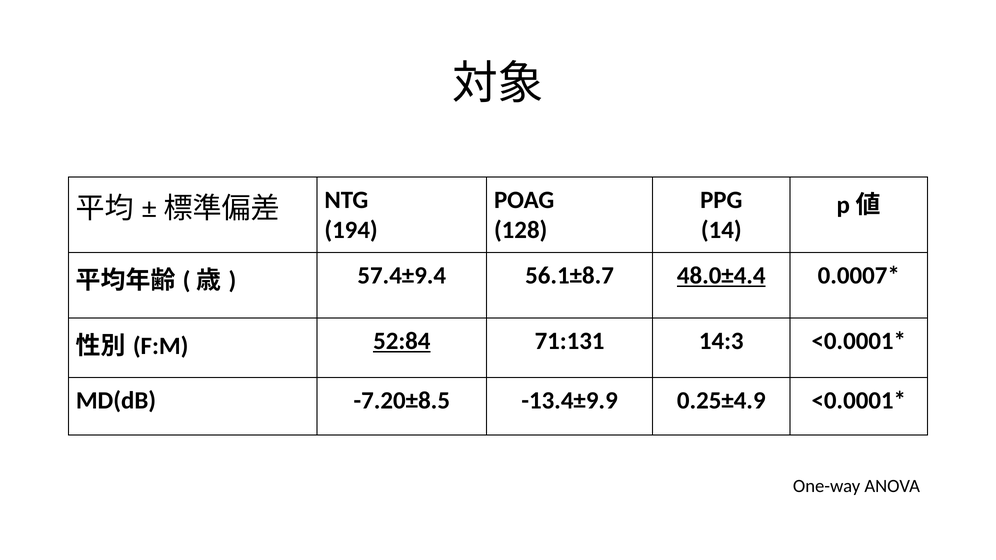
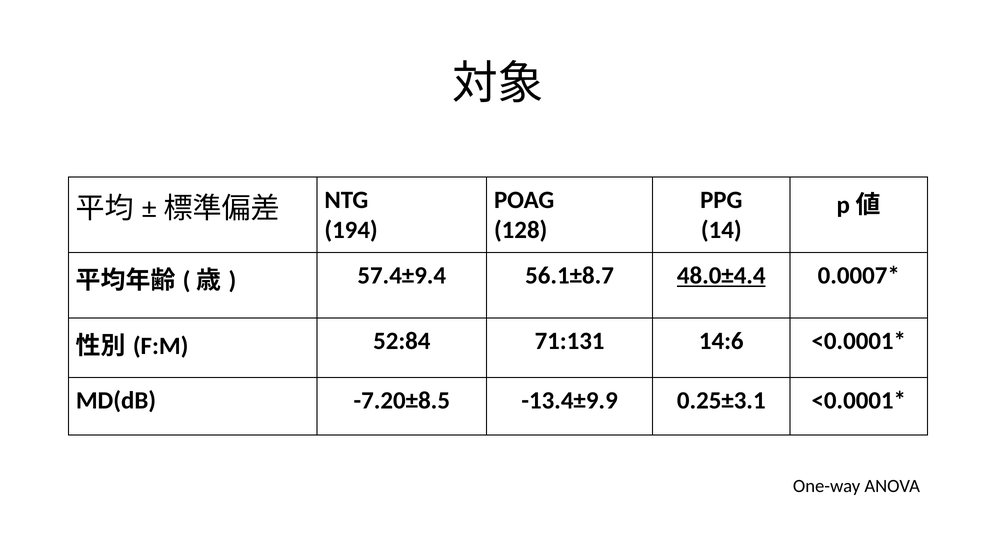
52:84 underline: present -> none (402, 341)
14:3: 14:3 -> 14:6 (721, 341)
0.25±4.9: 0.25±4.9 -> 0.25±3.1 (721, 401)
